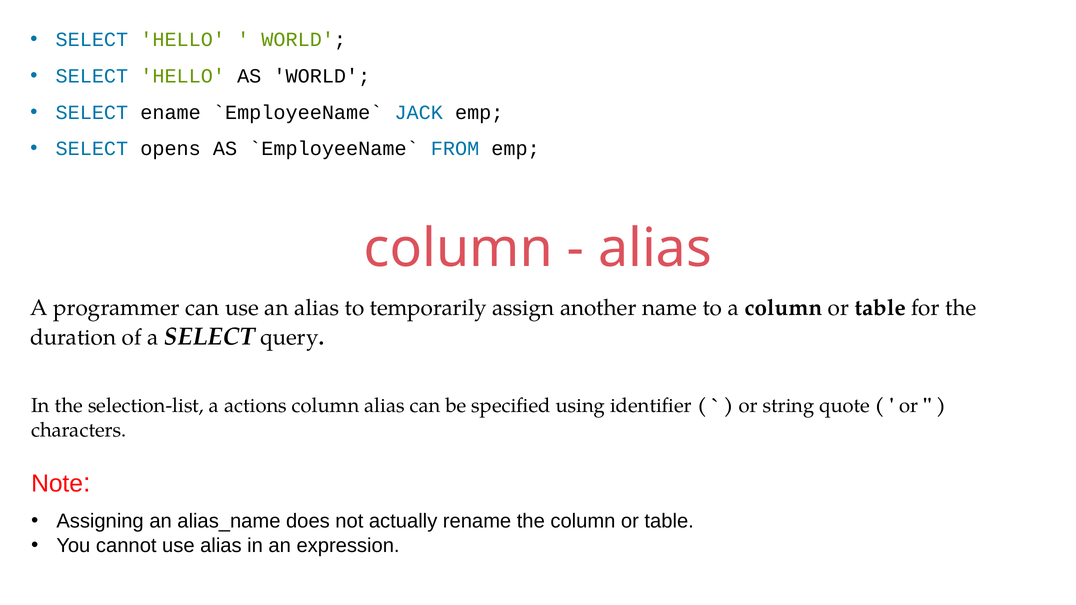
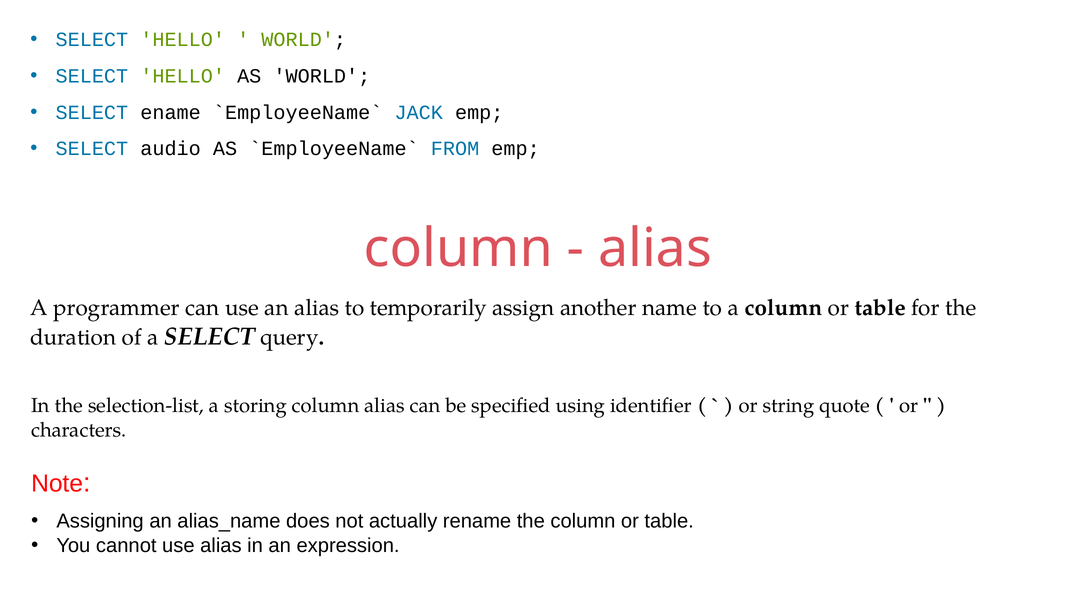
opens: opens -> audio (171, 149)
actions: actions -> storing (255, 406)
